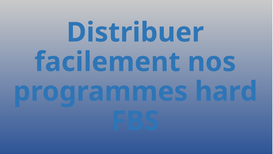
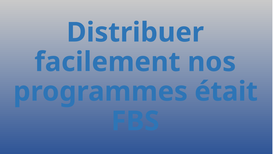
hard: hard -> était (226, 91)
